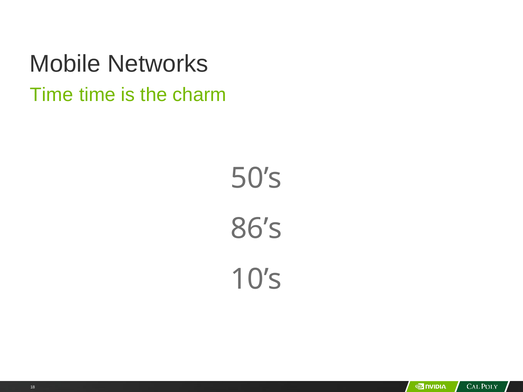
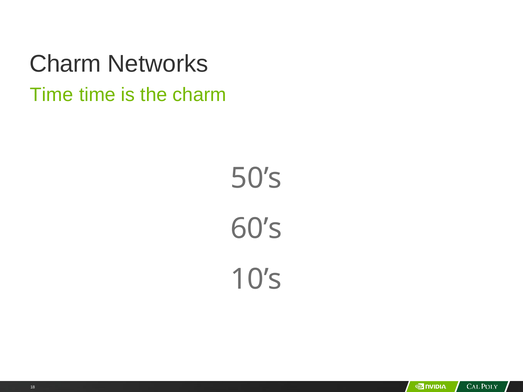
Mobile: Mobile -> Charm (65, 64)
86’s: 86’s -> 60’s (256, 229)
